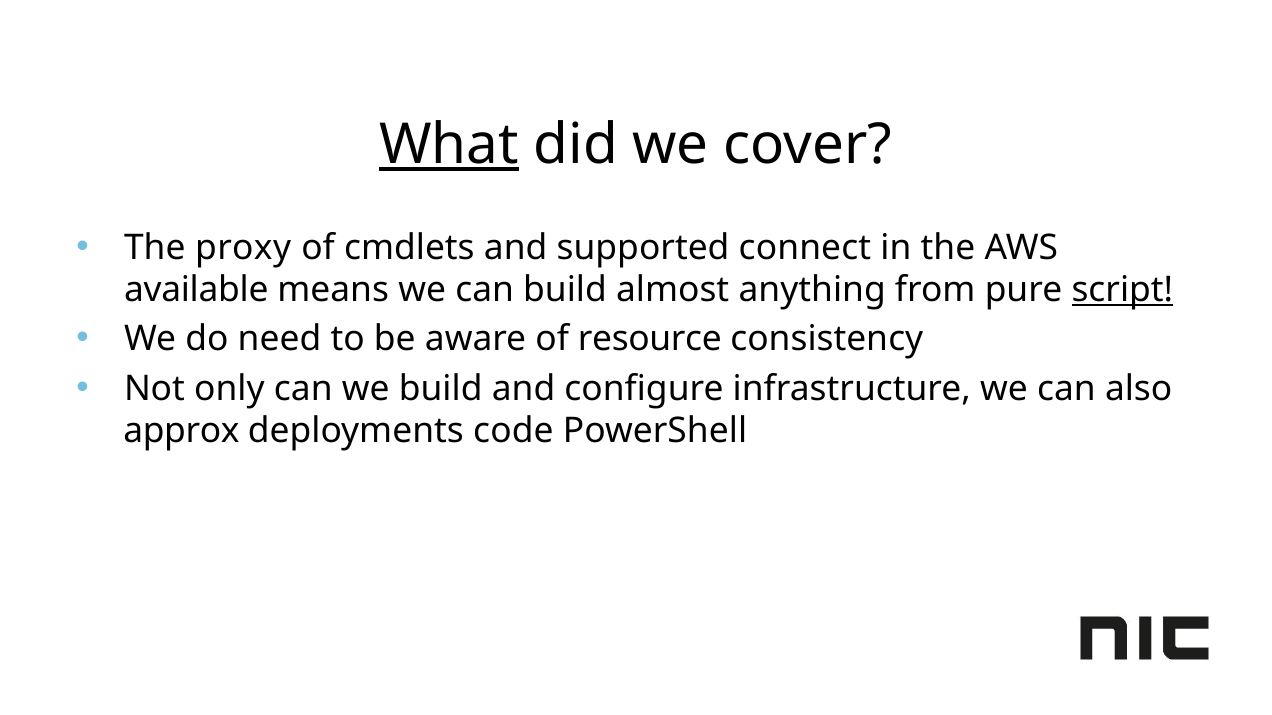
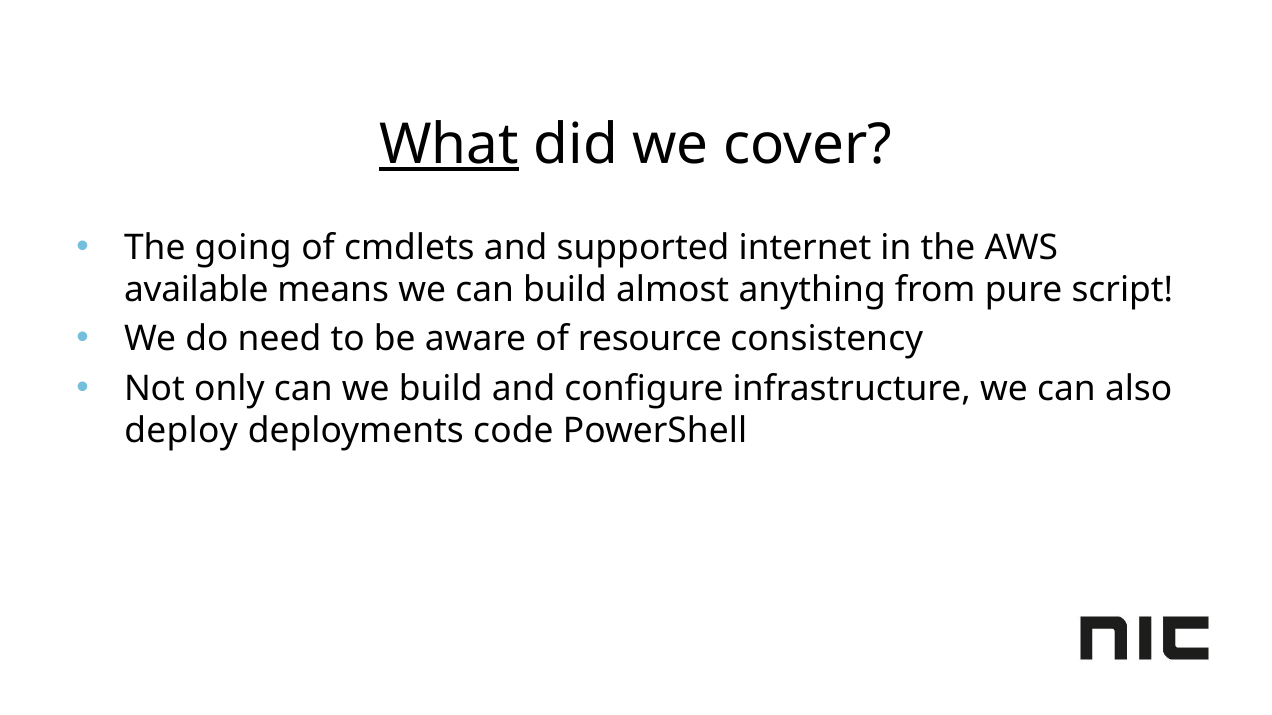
proxy: proxy -> going (243, 248)
connect: connect -> internet (805, 248)
script underline: present -> none (1122, 290)
approx: approx -> deploy (181, 431)
